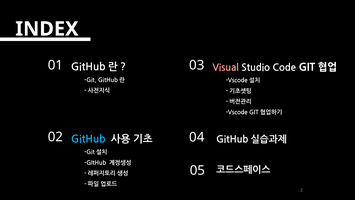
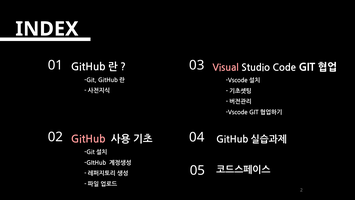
GitHub colour: light blue -> pink (88, 139)
